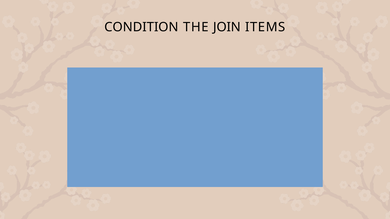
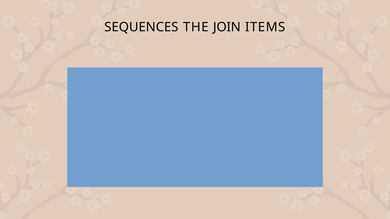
CONDITION: CONDITION -> SEQUENCES (141, 27)
